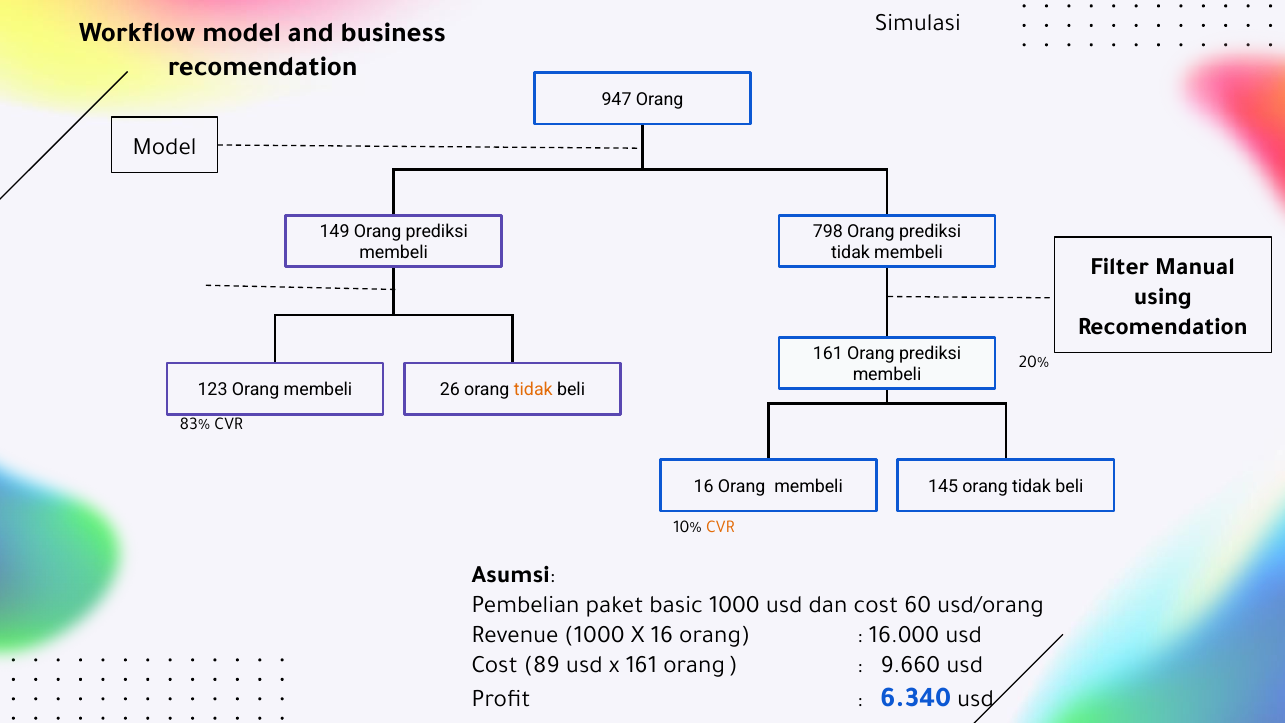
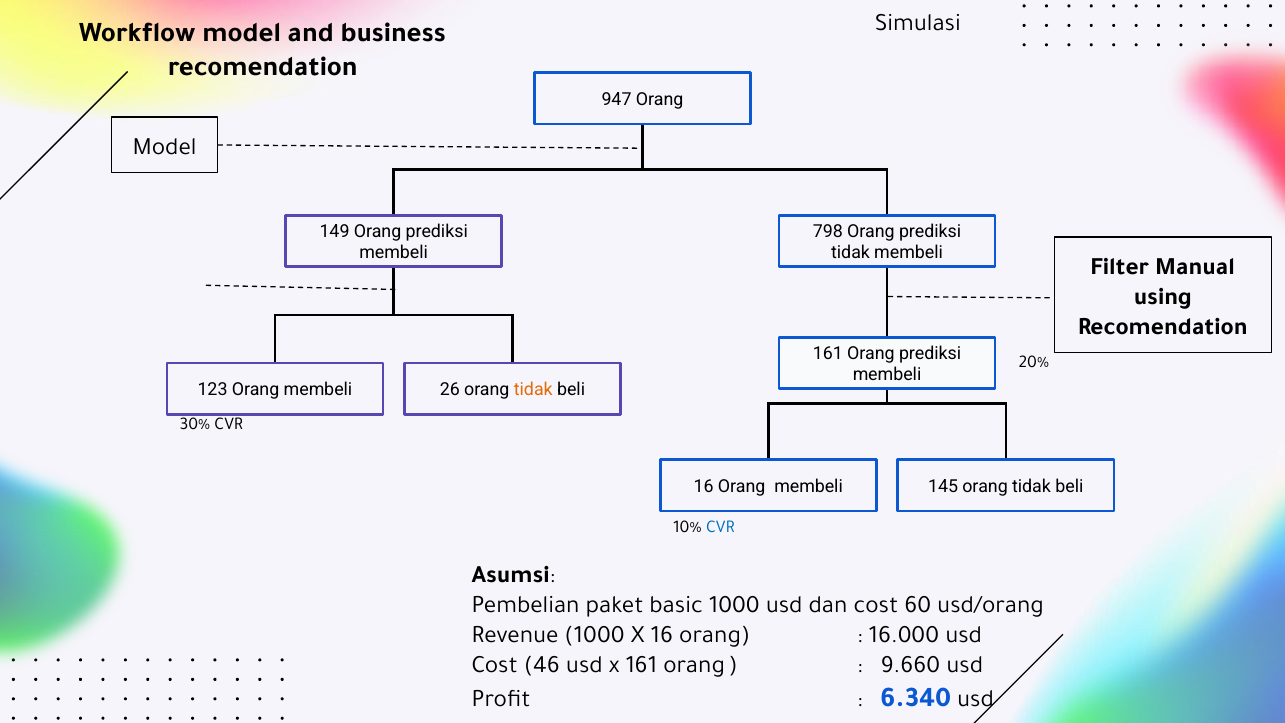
83%: 83% -> 30% (195, 424)
CVR colour: orange -> blue (721, 527)
89: 89 -> 46 (542, 665)
